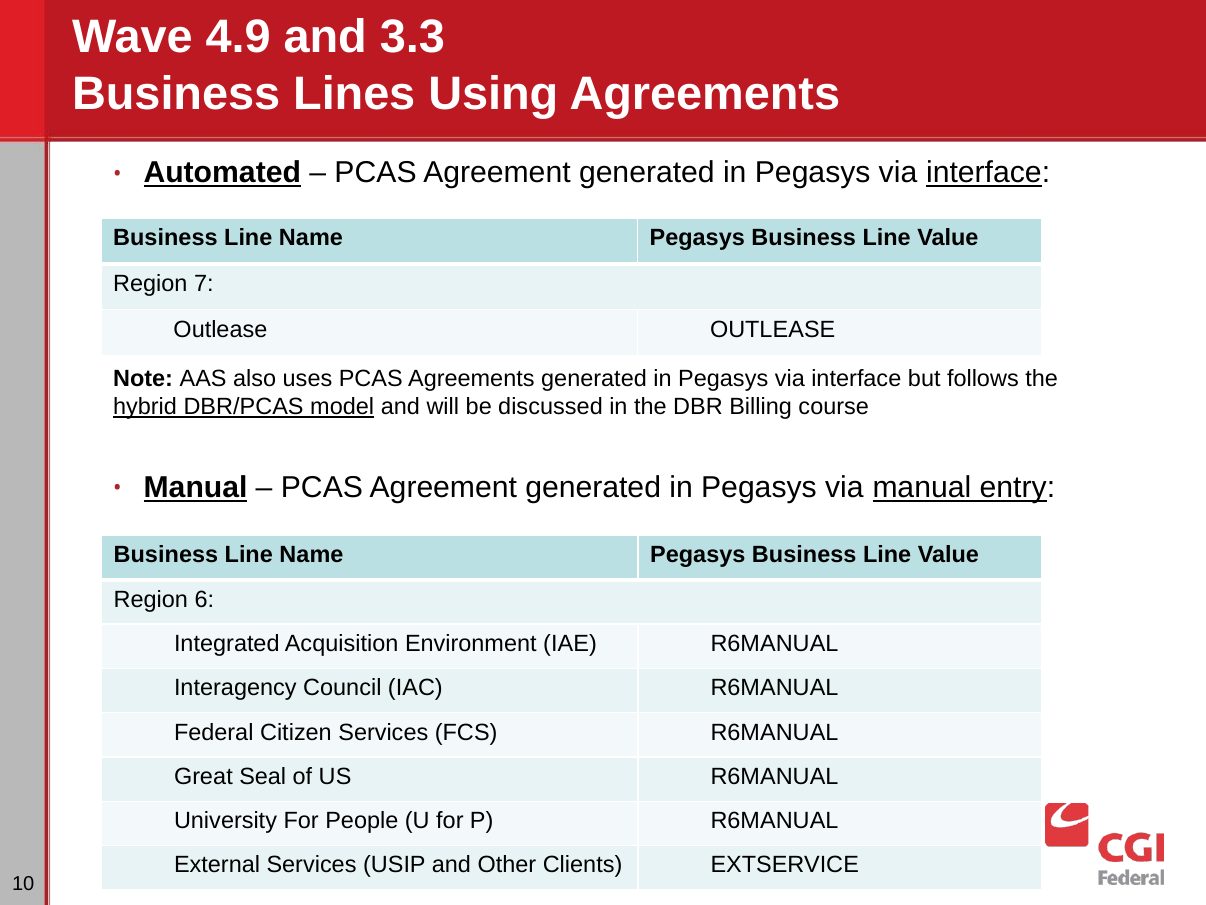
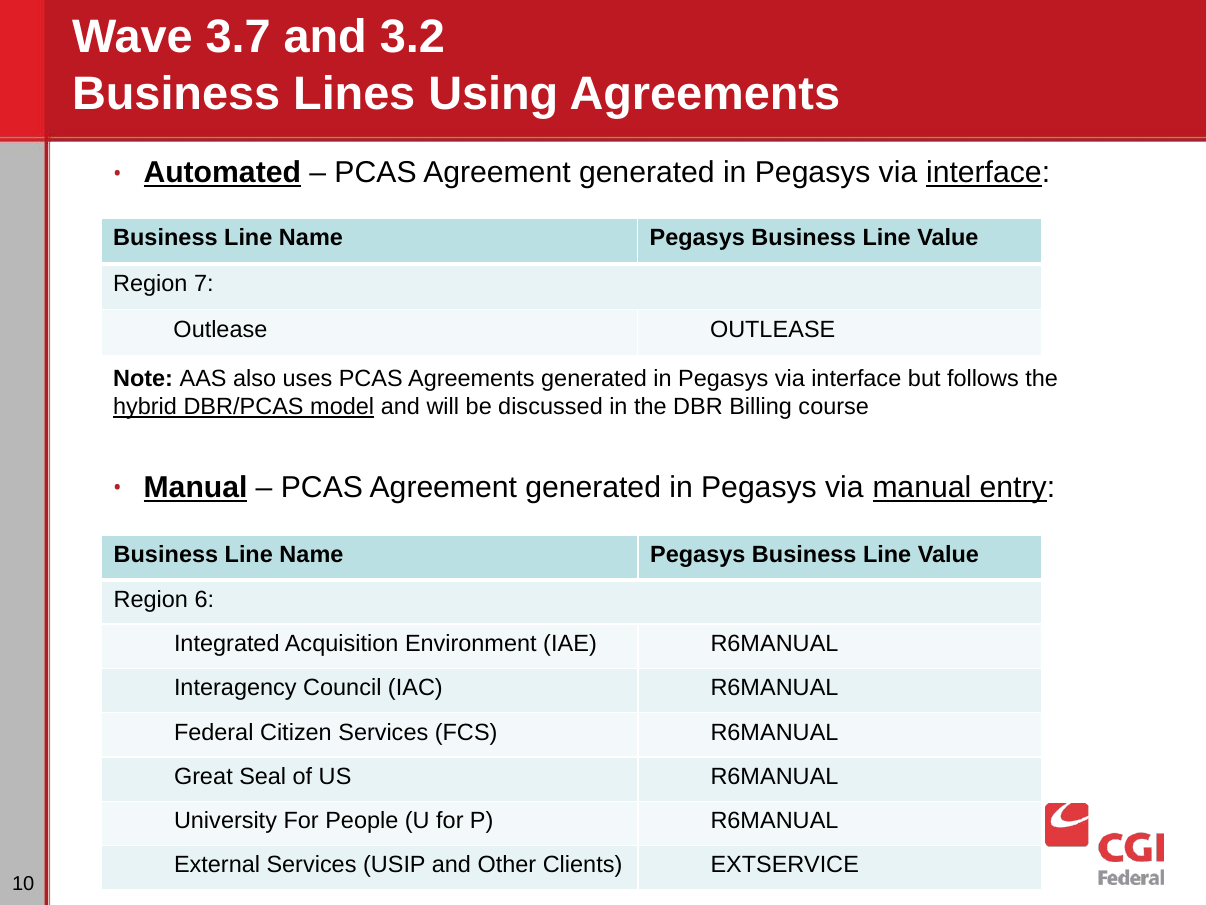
4.9: 4.9 -> 3.7 (238, 37)
3.3: 3.3 -> 3.2 (412, 37)
